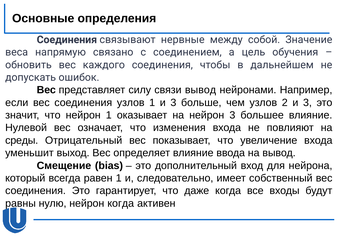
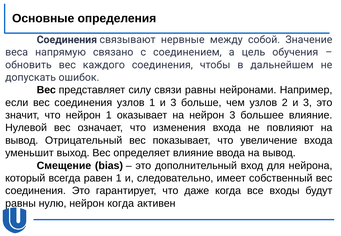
связи вывод: вывод -> равны (200, 90)
среды: среды -> вывод (22, 140)
